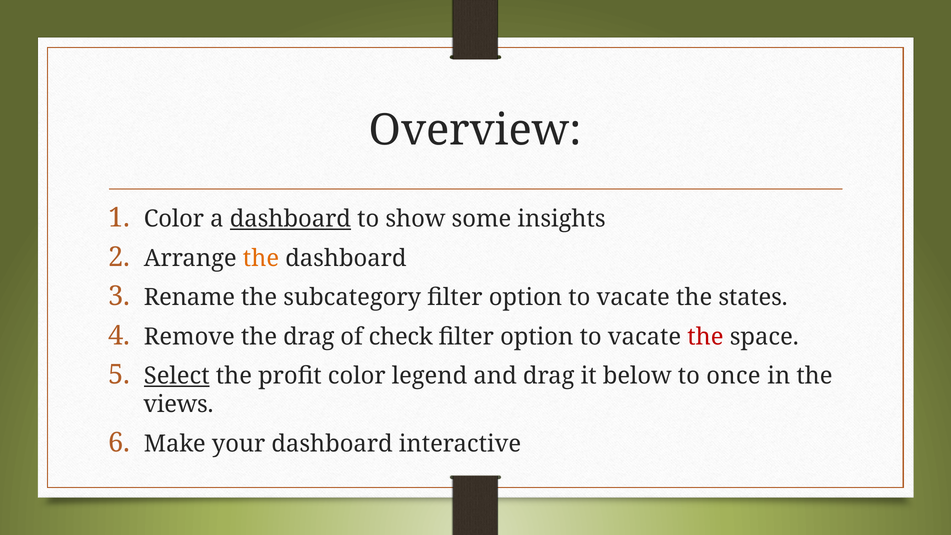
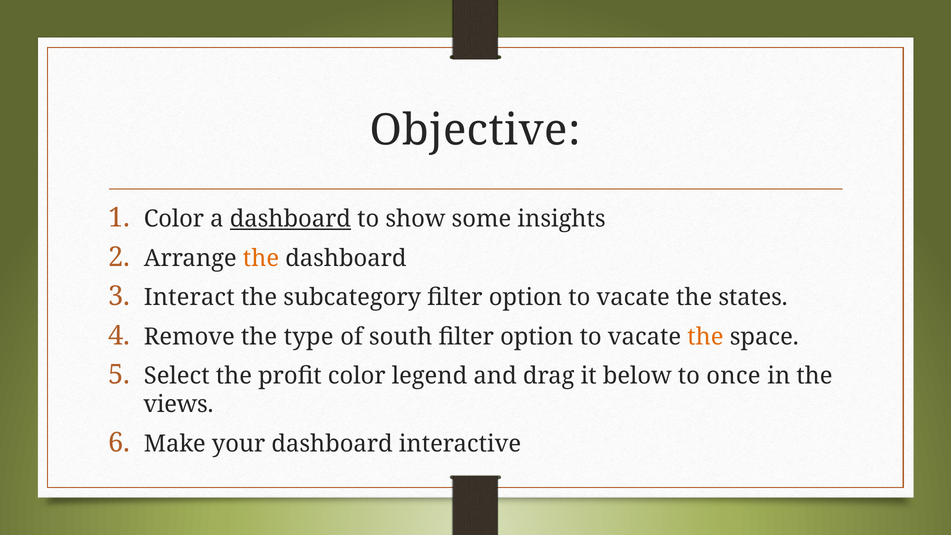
Overview: Overview -> Objective (475, 130)
Rename: Rename -> Interact (189, 297)
the drag: drag -> type (309, 337)
check: check -> south (401, 337)
the colour: red -> orange (705, 337)
Select underline: present -> none (177, 376)
